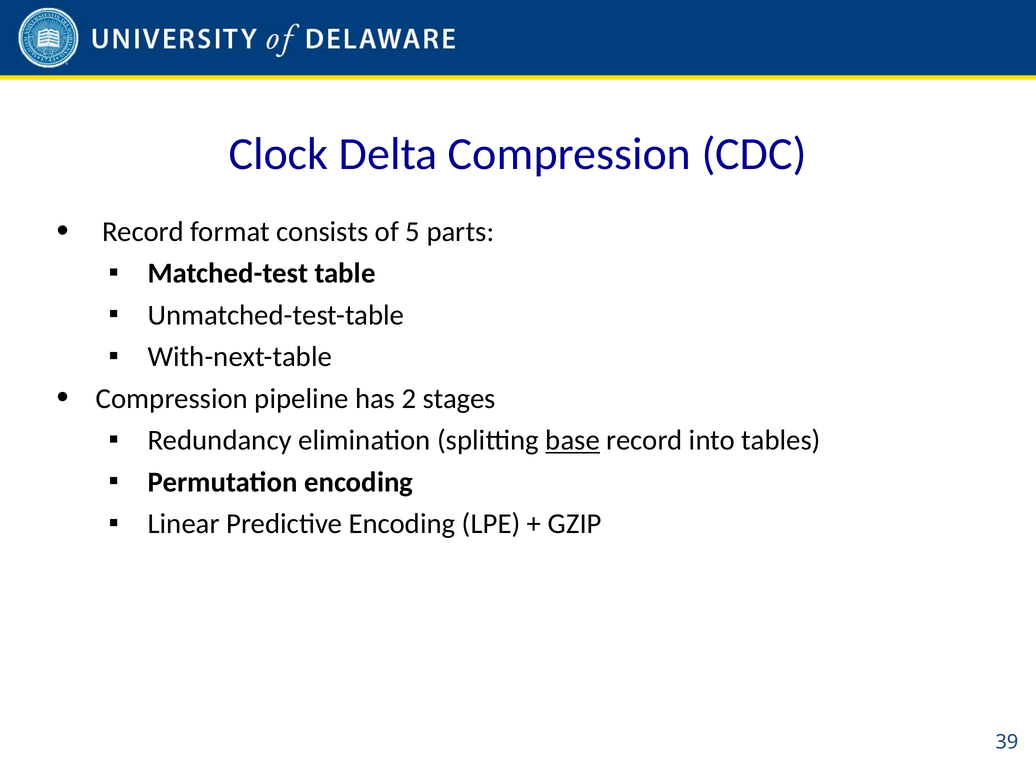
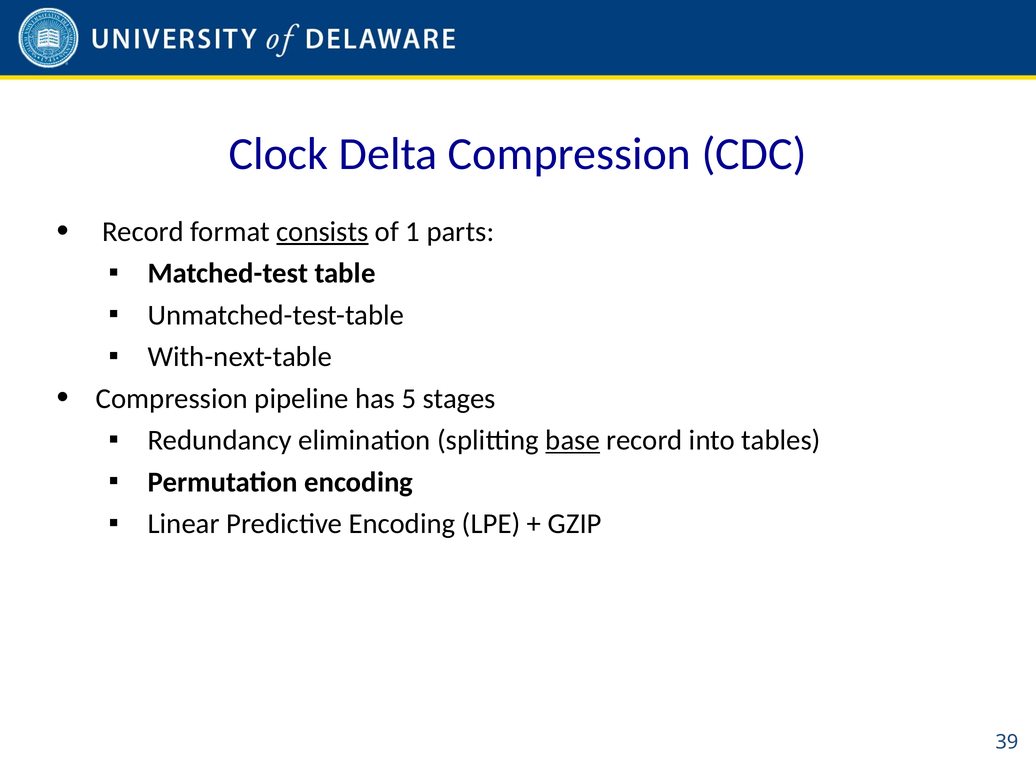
consists underline: none -> present (322, 232)
5: 5 -> 1 (413, 232)
2: 2 -> 5 (409, 399)
